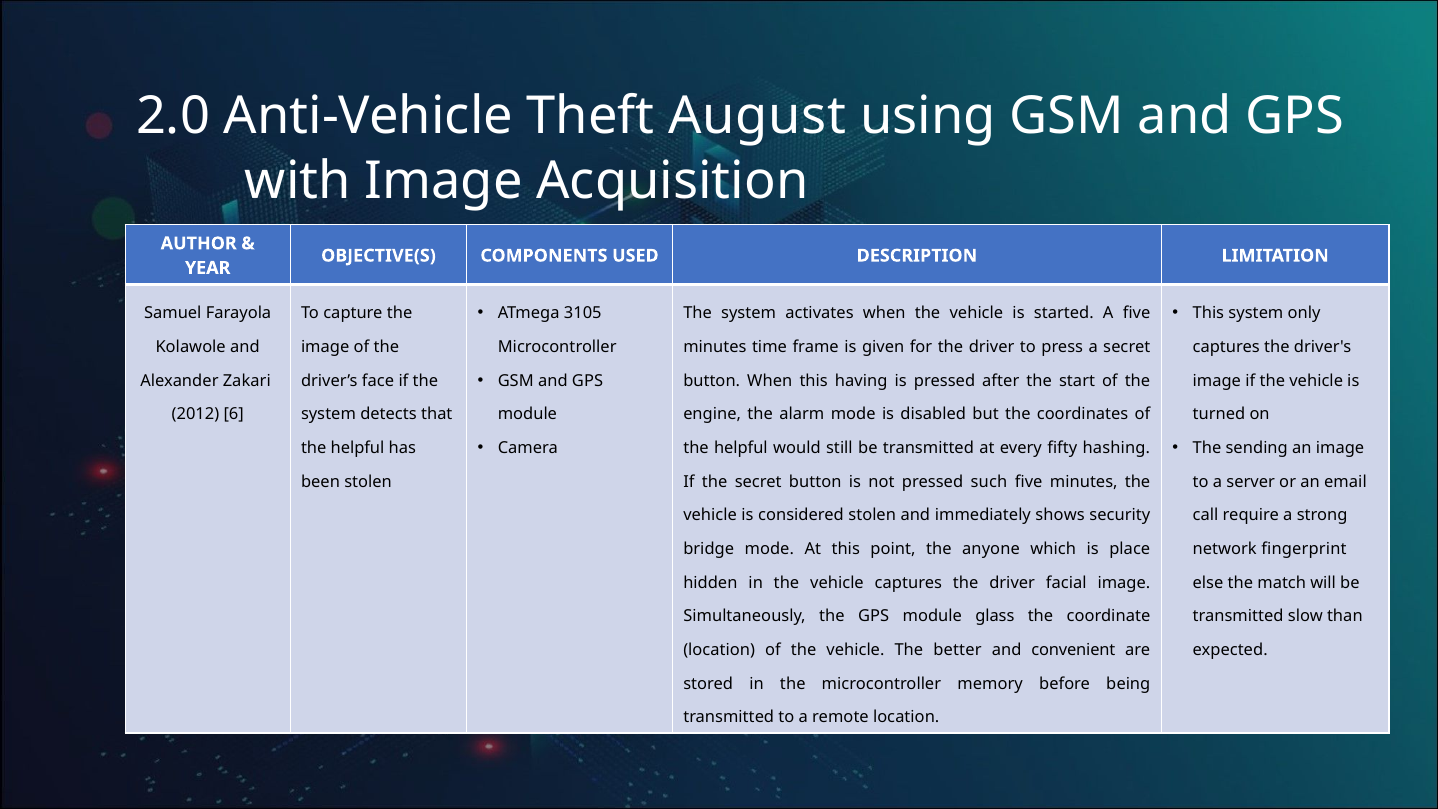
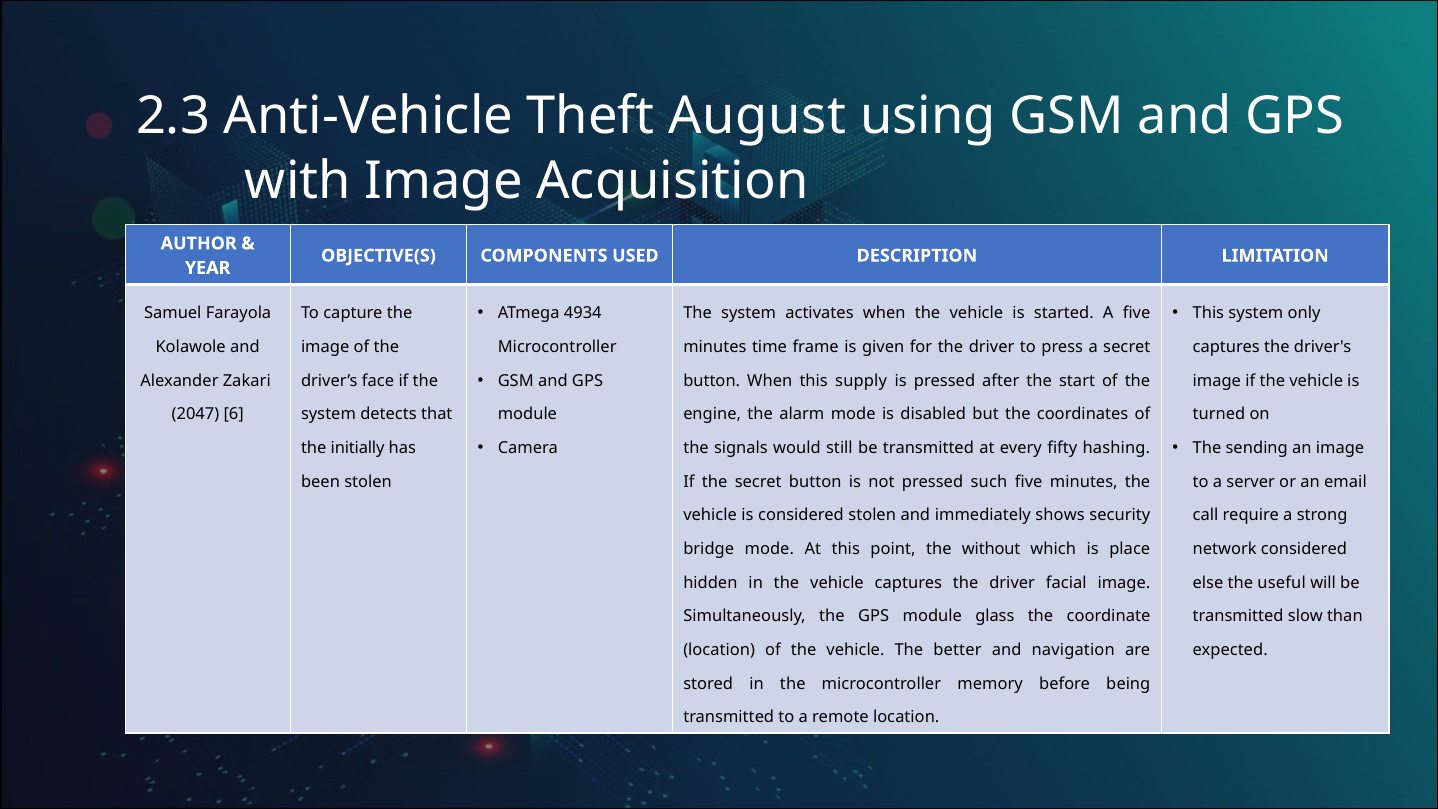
2.0: 2.0 -> 2.3 (173, 116)
3105: 3105 -> 4934 (583, 313)
having: having -> supply (861, 381)
2012: 2012 -> 2047 (195, 414)
helpful: helpful -> initially (358, 448)
helpful: helpful -> signals (741, 448)
anyone: anyone -> without (991, 549)
network fingerprint: fingerprint -> considered (1304, 549)
match: match -> useful (1282, 583)
convenient: convenient -> navigation (1073, 650)
